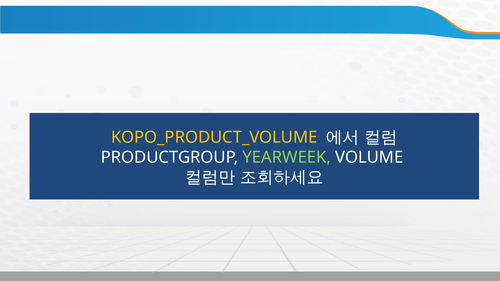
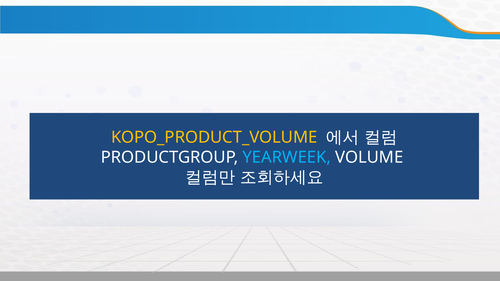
YEARWEEK colour: light green -> light blue (287, 158)
